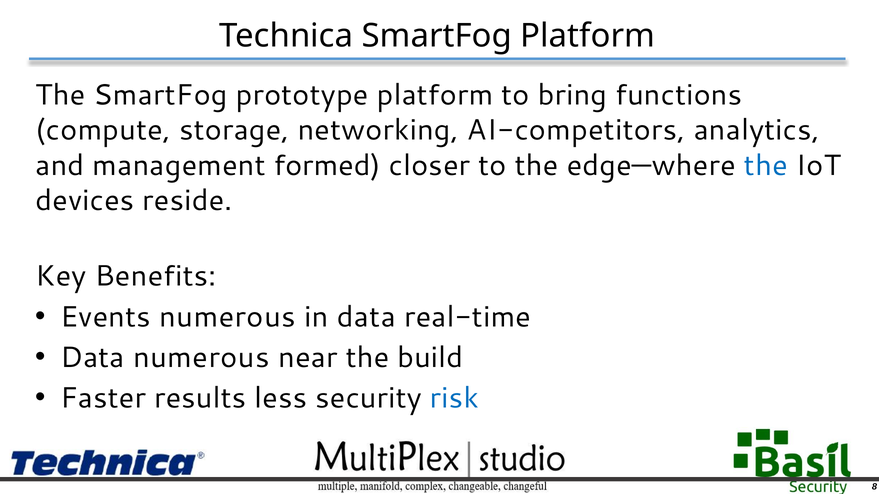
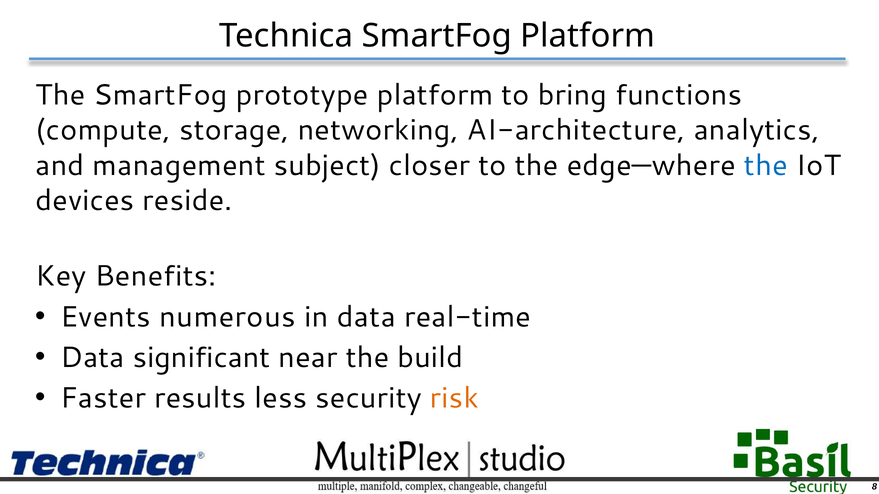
AI-competitors: AI-competitors -> AI-architecture (576, 130)
formed: formed -> subject (327, 166)
Data numerous: numerous -> significant (202, 358)
risk colour: blue -> orange (454, 399)
